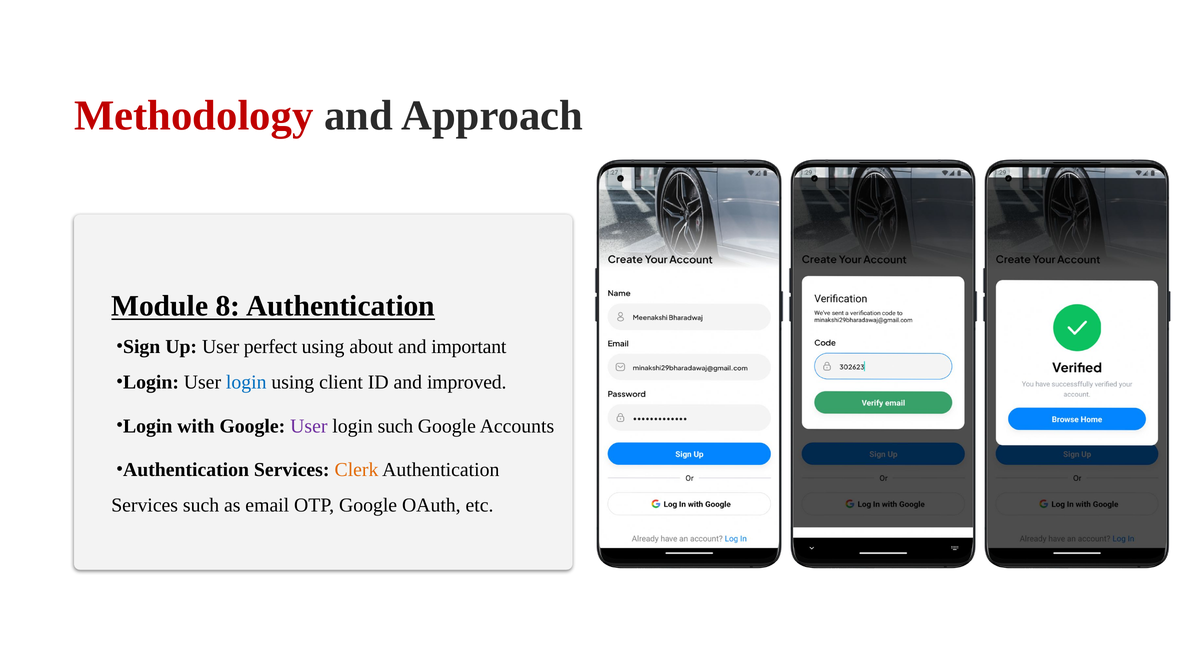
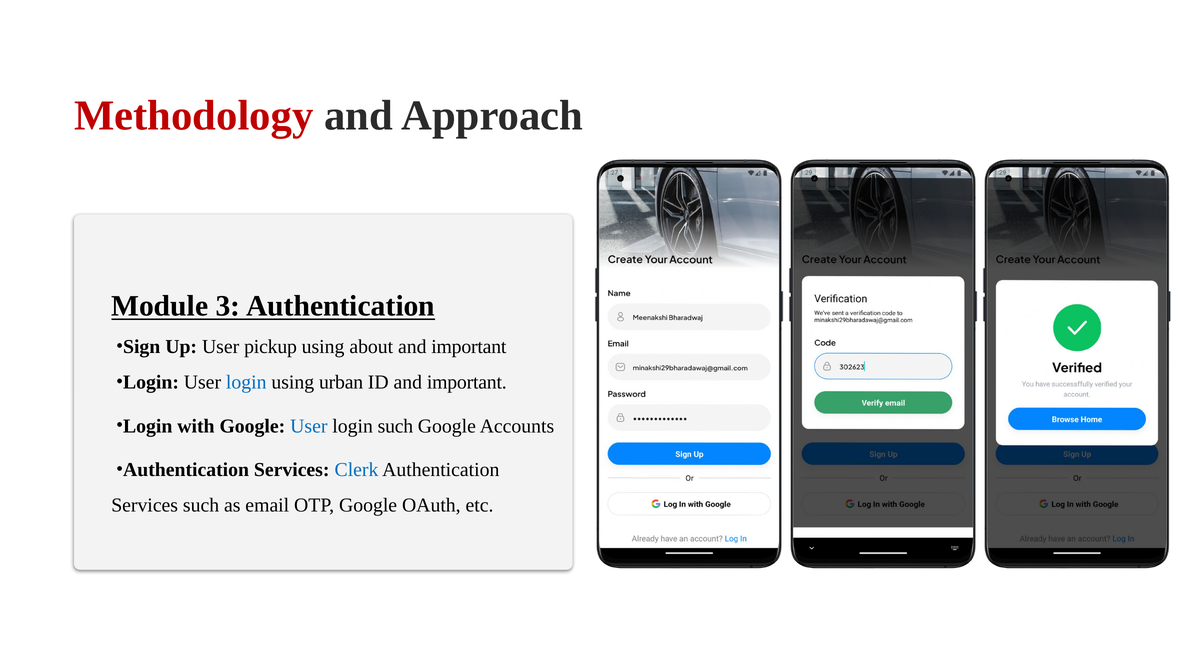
8: 8 -> 3 (228, 306)
perfect: perfect -> pickup (271, 347)
client: client -> urban (341, 382)
ID and improved: improved -> important (467, 382)
User colour: purple -> blue (309, 426)
Clerk colour: orange -> blue (357, 470)
